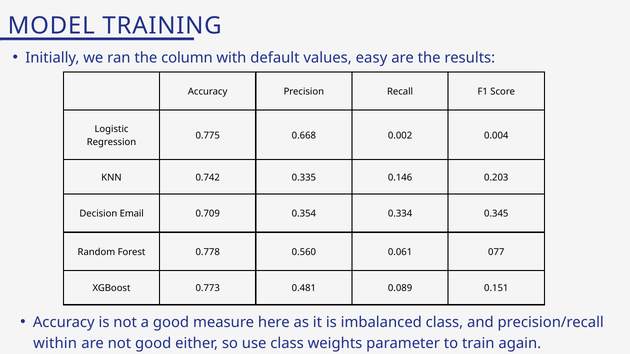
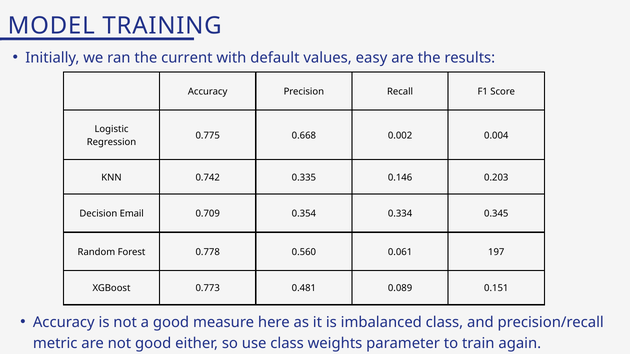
column: column -> current (187, 58)
077: 077 -> 197 (496, 252)
within: within -> metric (55, 344)
